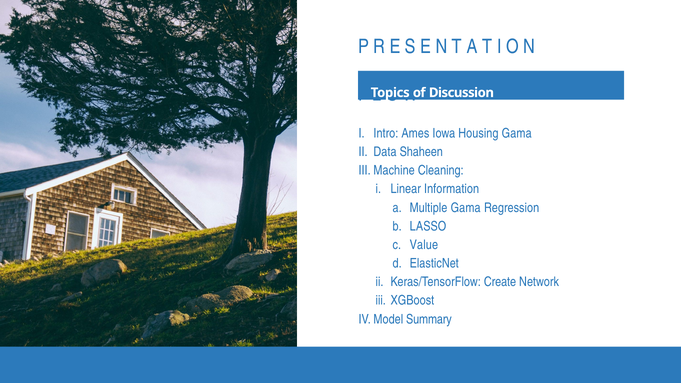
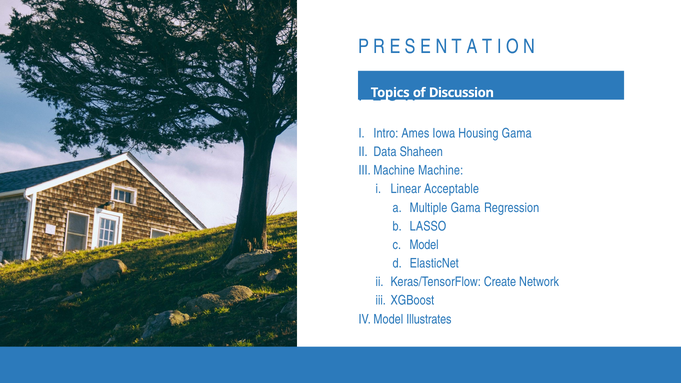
Cleaning: Cleaning -> Machine (441, 171)
Information: Information -> Acceptable (452, 189)
Value: Value -> Model (424, 245)
Summary: Summary -> Illustrates (429, 319)
